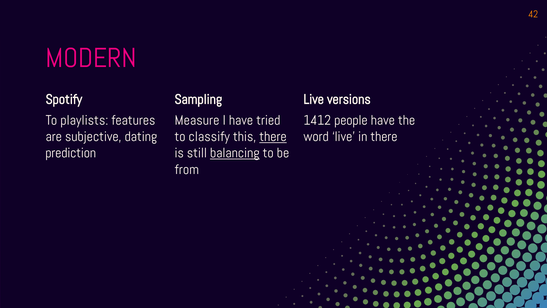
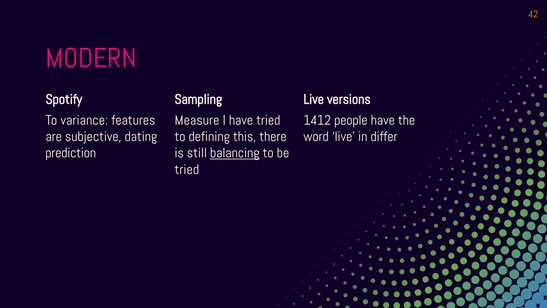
playlists: playlists -> variance (84, 120)
classify: classify -> defining (209, 137)
there underline: present -> none (273, 137)
in there: there -> differ (384, 137)
from: from -> tried (187, 169)
